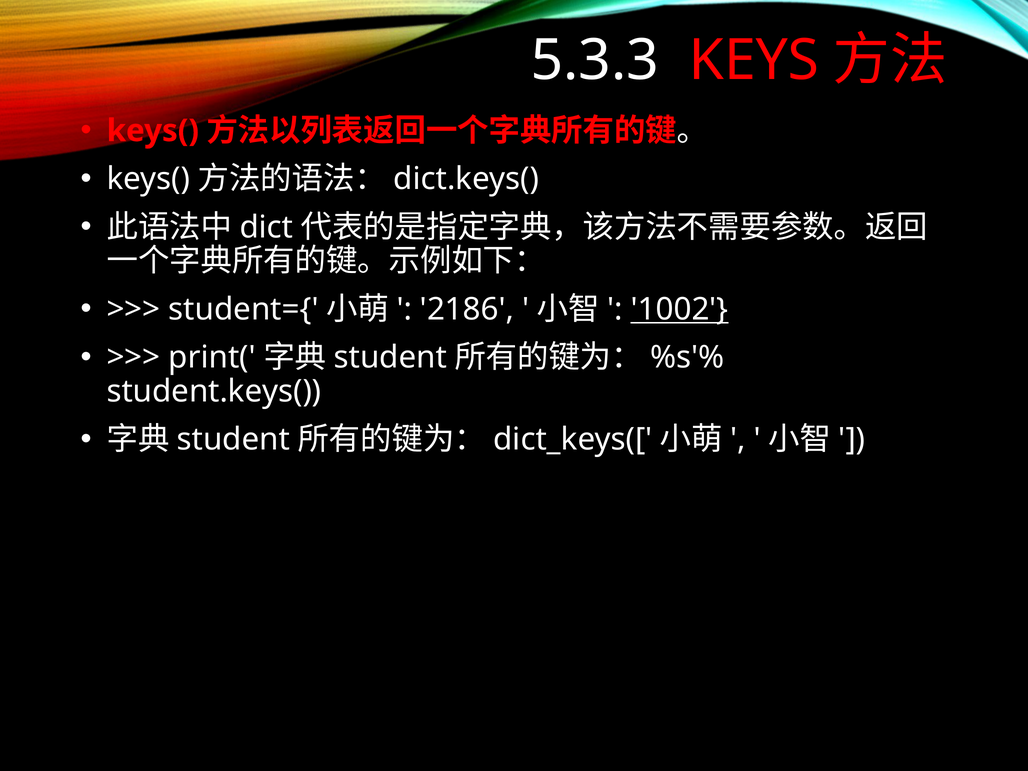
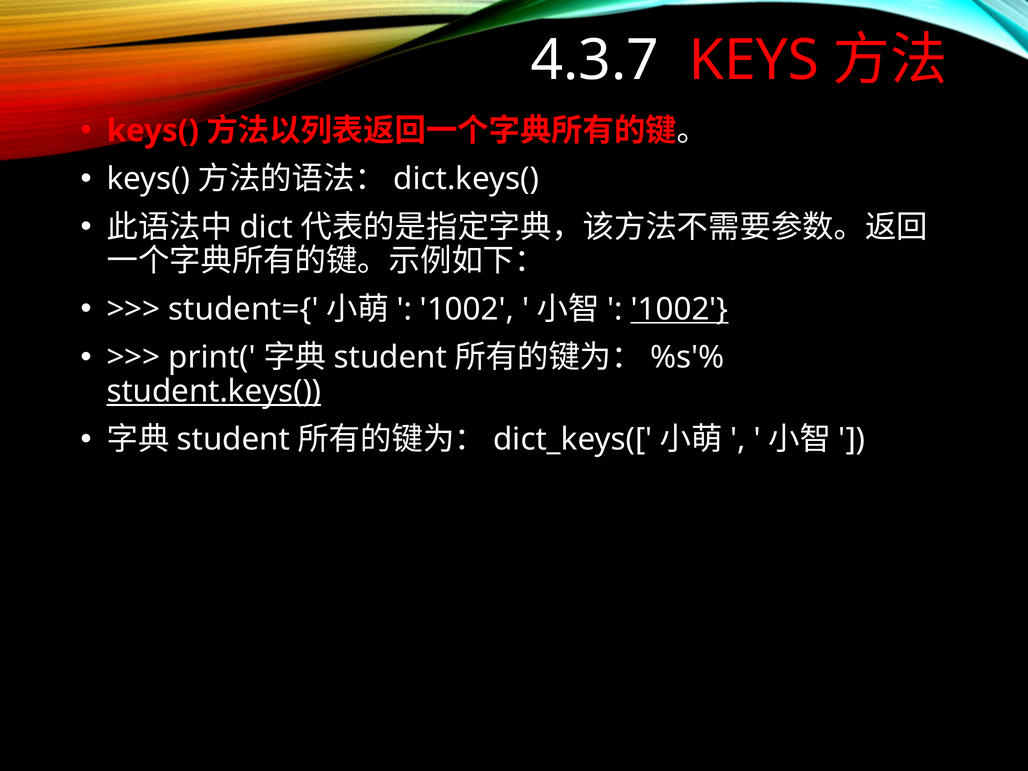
5.3.3: 5.3.3 -> 4.3.7 (595, 60)
2186: 2186 -> 1002 (467, 309)
student.keys( underline: none -> present (214, 391)
